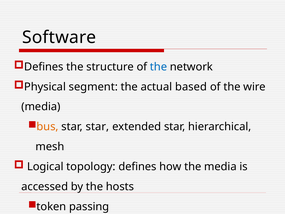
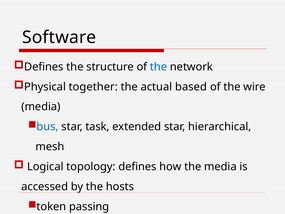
segment: segment -> together (93, 87)
bus colour: orange -> blue (48, 127)
star star: star -> task (97, 127)
